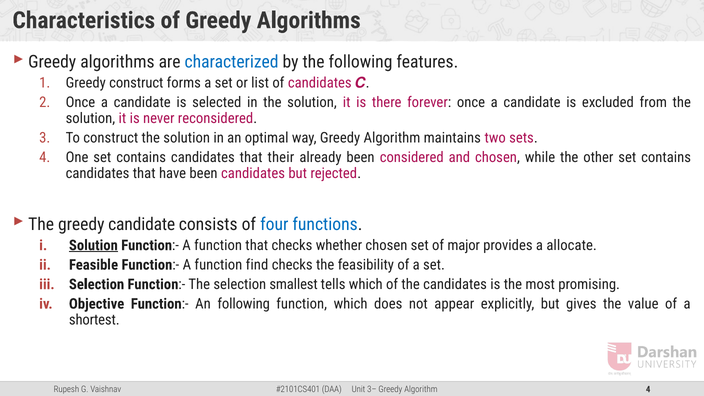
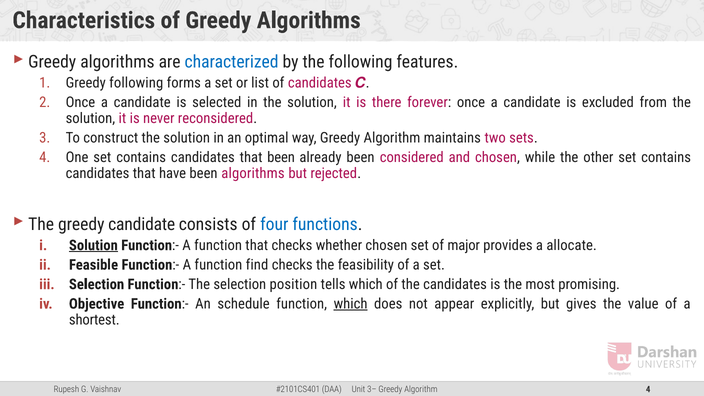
Greedy construct: construct -> following (136, 83)
that their: their -> been (281, 157)
been candidates: candidates -> algorithms (253, 173)
smallest: smallest -> position (293, 284)
An following: following -> schedule (244, 304)
which underline: none -> present (351, 304)
